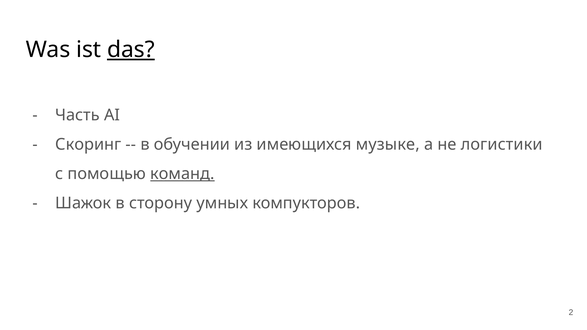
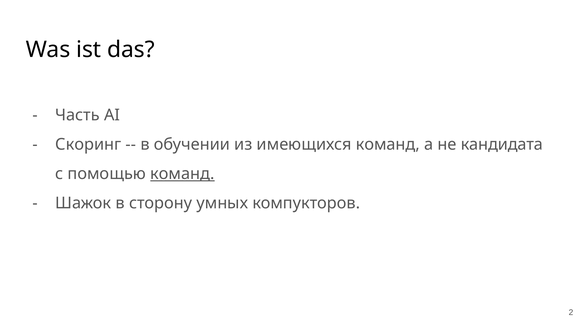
das underline: present -> none (131, 50)
имеющихся музыке: музыке -> команд (388, 145)
логистики: логистики -> кандидата (502, 145)
